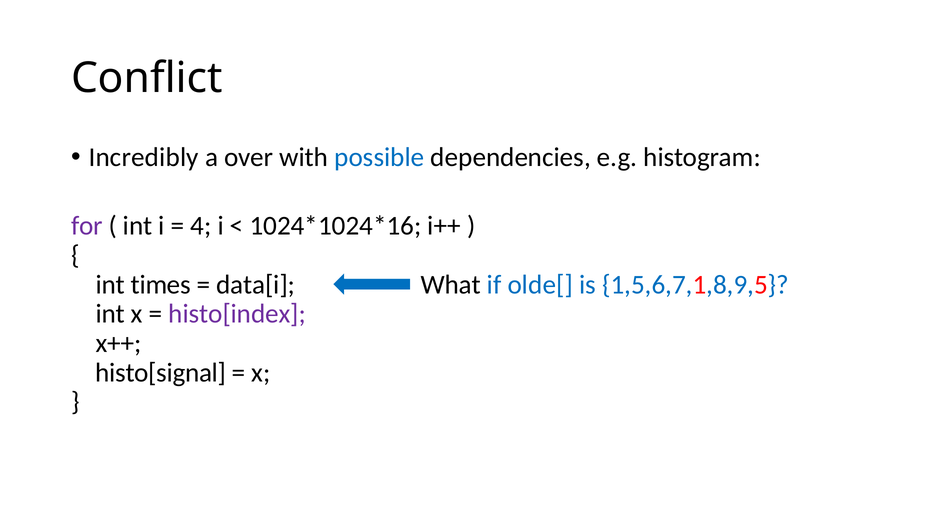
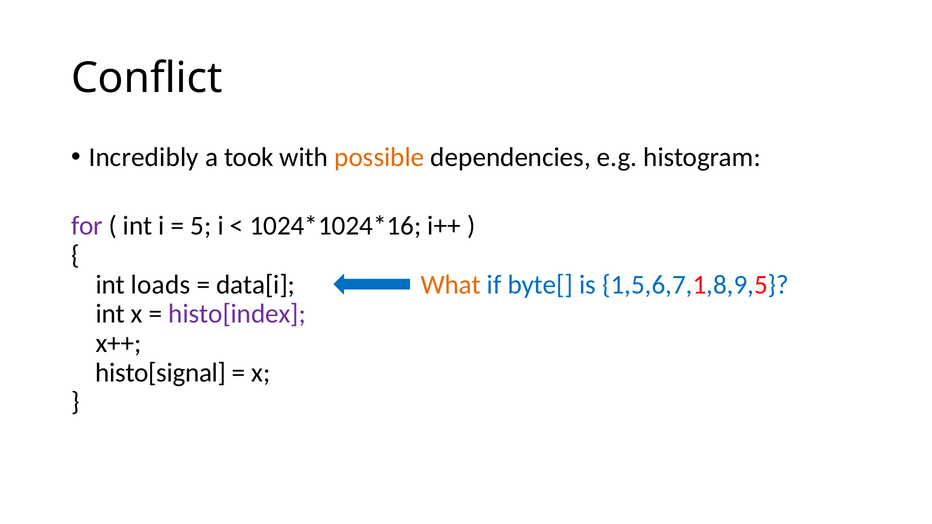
over: over -> took (249, 158)
possible colour: blue -> orange (379, 158)
4: 4 -> 5 (201, 226)
times: times -> loads (161, 285)
What colour: black -> orange (451, 285)
olde[: olde[ -> byte[ (540, 285)
